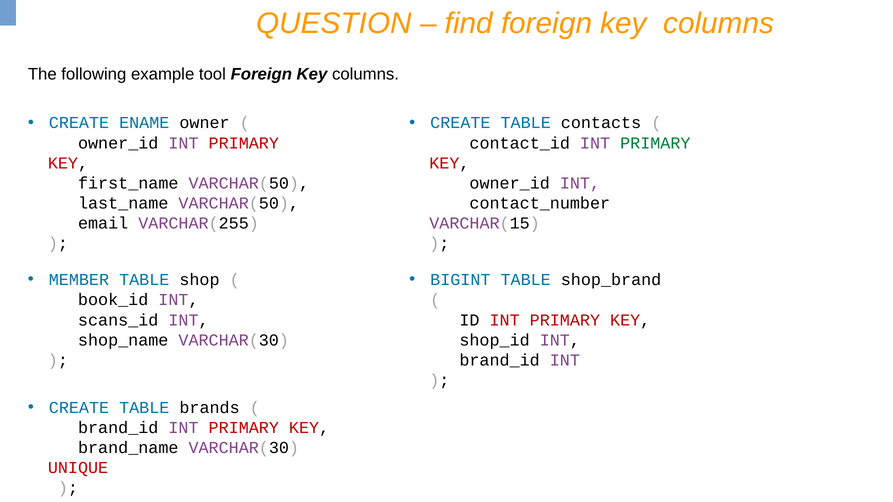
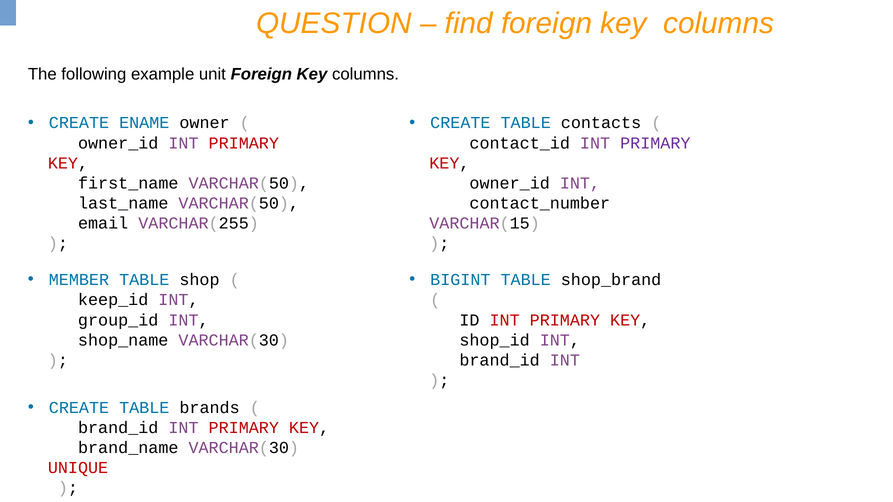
tool: tool -> unit (212, 74)
PRIMARY colour: green -> purple (655, 143)
book_id: book_id -> keep_id (113, 300)
scans_id: scans_id -> group_id (118, 320)
